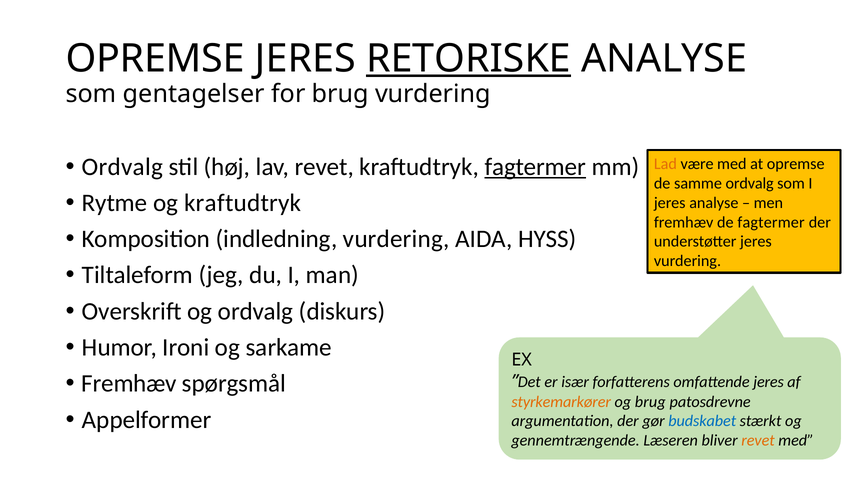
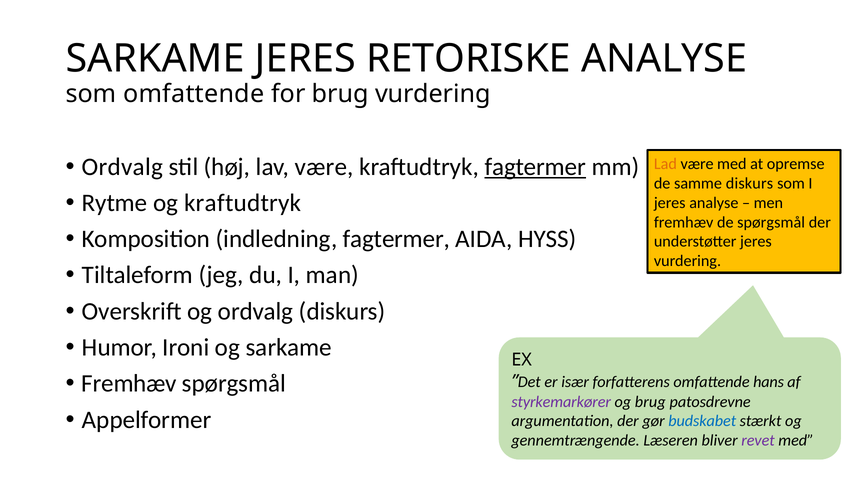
OPREMSE: OPREMSE -> SARKAME (155, 59)
RETORISKE underline: present -> none (468, 59)
som gentagelser: gentagelser -> omfattende (194, 94)
lav revet: revet -> være (324, 167)
samme ordvalg: ordvalg -> diskurs (749, 183)
de fagtermer: fagtermer -> spørgsmål (771, 222)
indledning vurdering: vurdering -> fagtermer (396, 239)
omfattende jeres: jeres -> hans (769, 382)
styrkemarkører colour: orange -> purple (561, 402)
revet colour: orange -> purple (758, 440)
